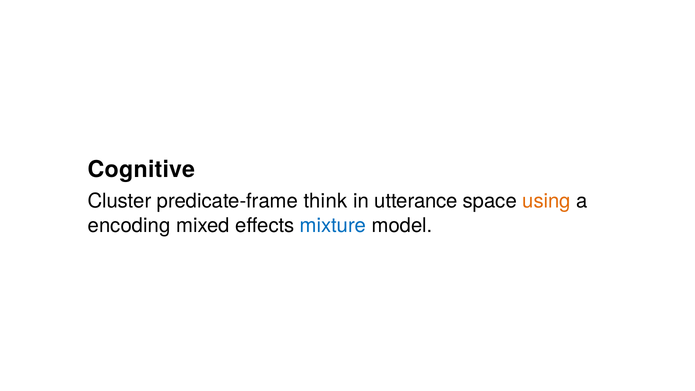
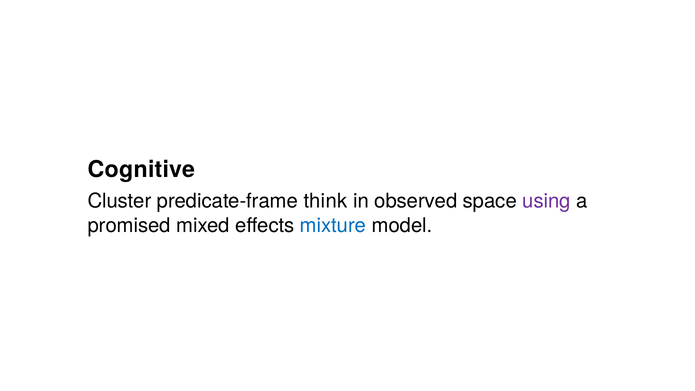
utterance: utterance -> observed (416, 201)
using colour: orange -> purple (547, 201)
encoding: encoding -> promised (129, 225)
